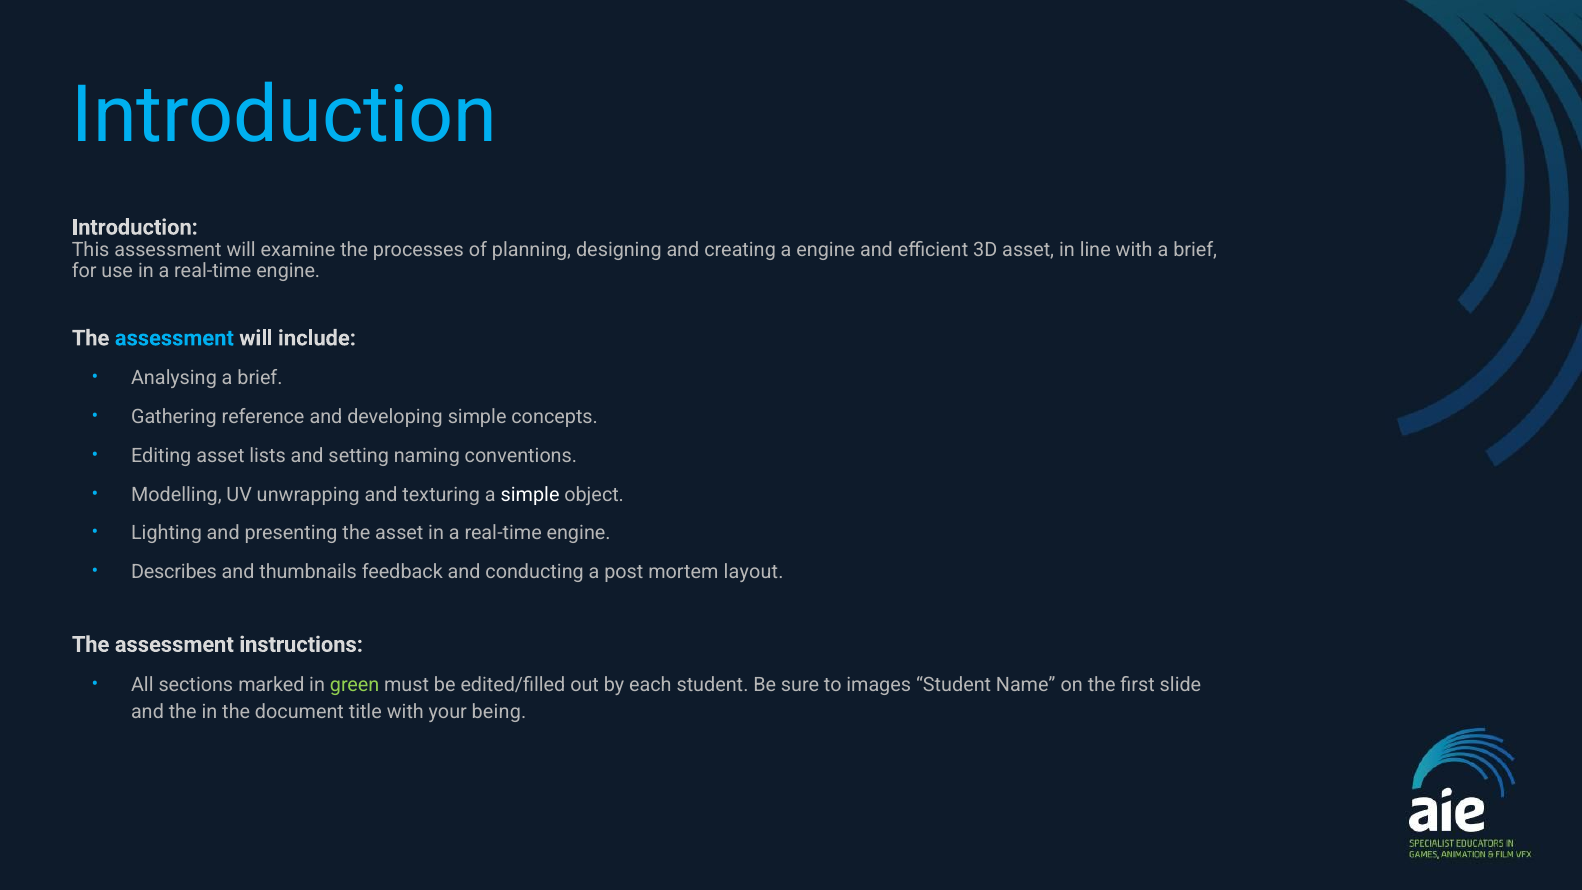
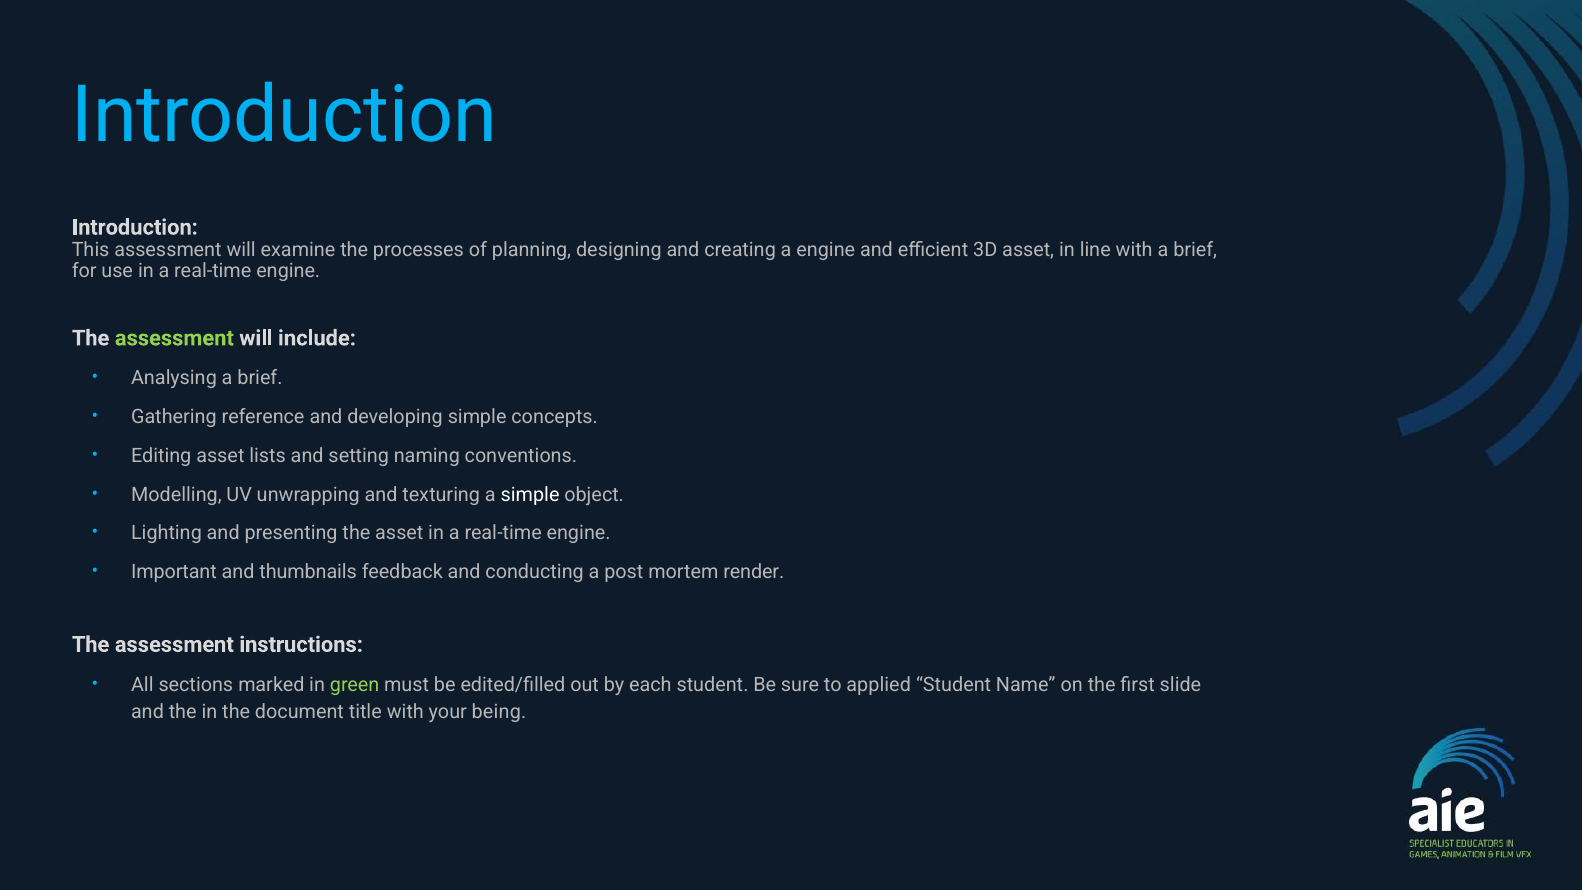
assessment colour: light blue -> light green (174, 338)
Describes: Describes -> Important (174, 572)
layout: layout -> render (754, 572)
images: images -> applied (879, 685)
